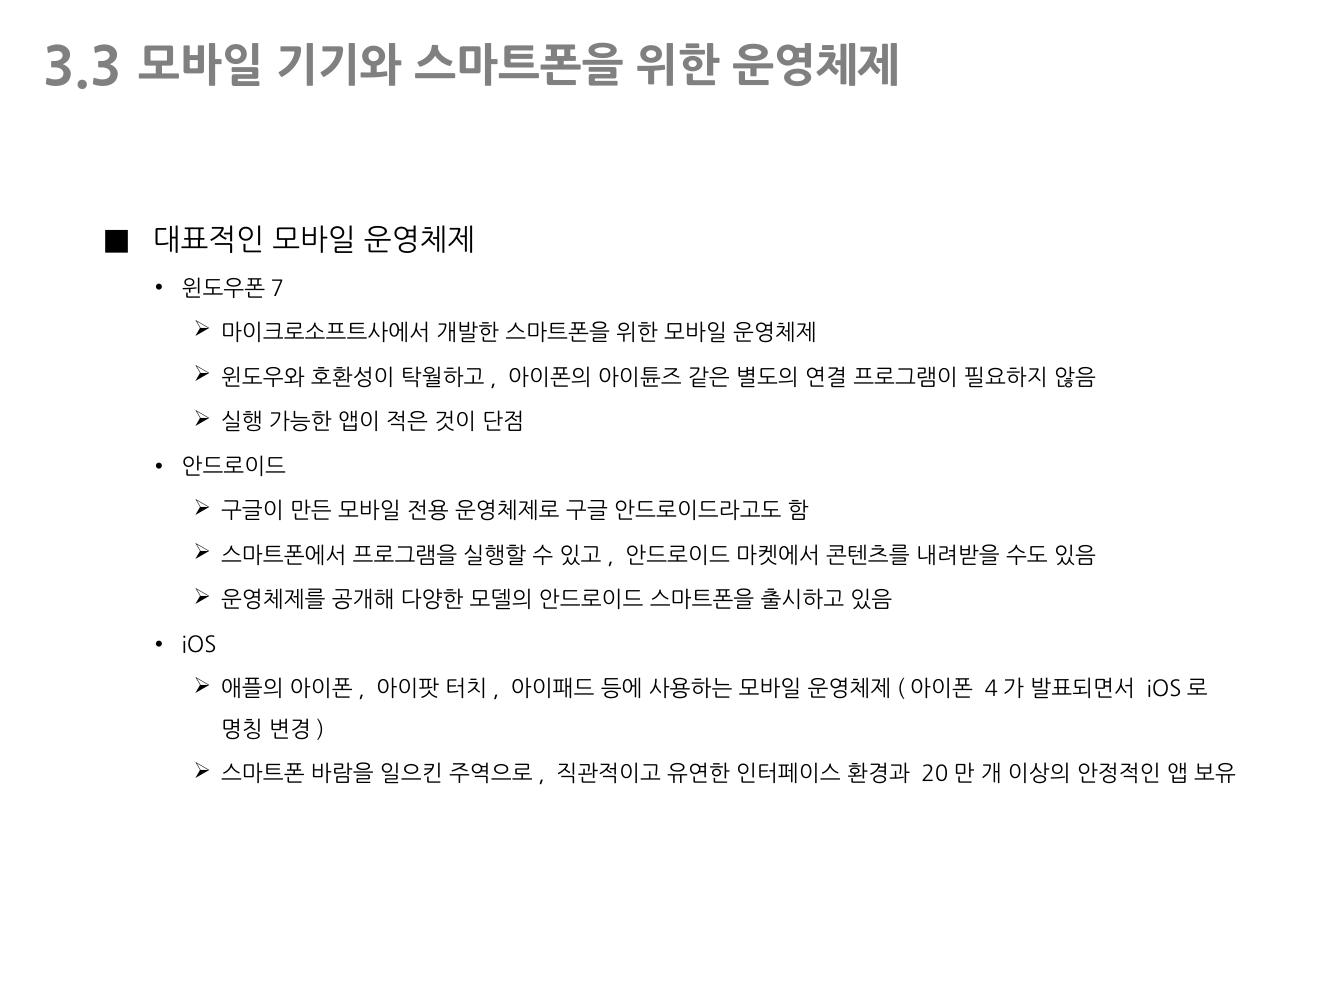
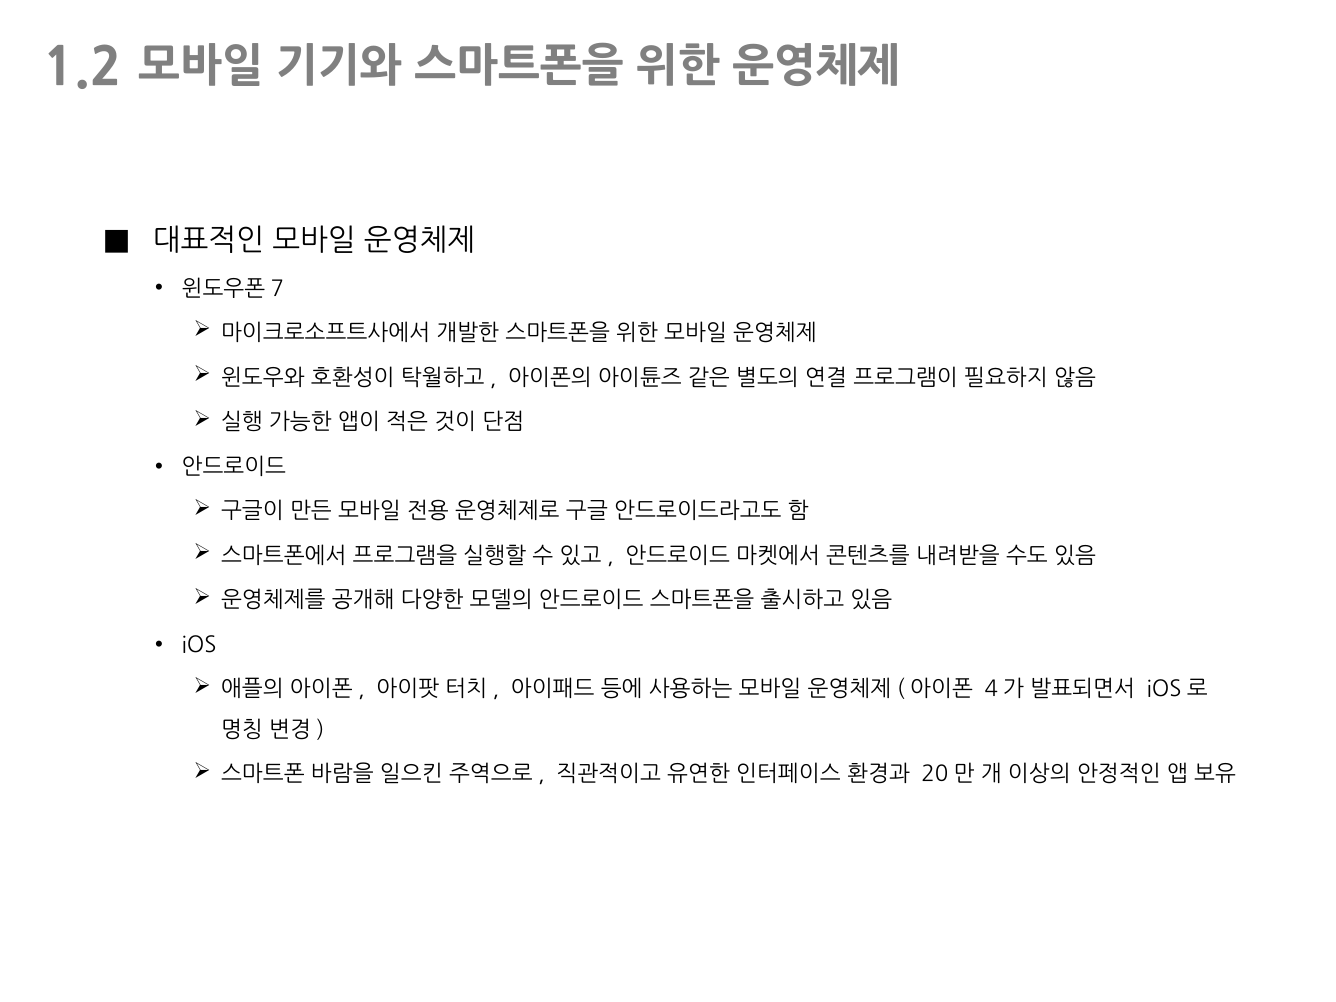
3.3: 3.3 -> 1.2 (83, 68)
